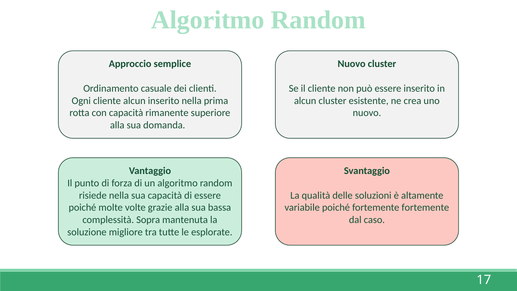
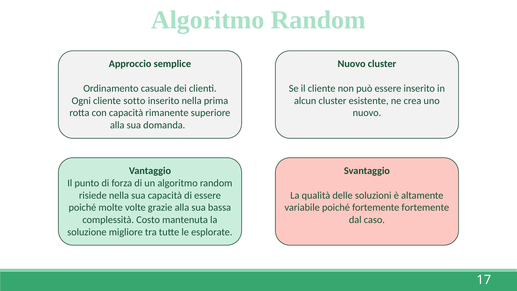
cliente alcun: alcun -> sotto (134, 101)
Sopra: Sopra -> Costo (148, 220)
